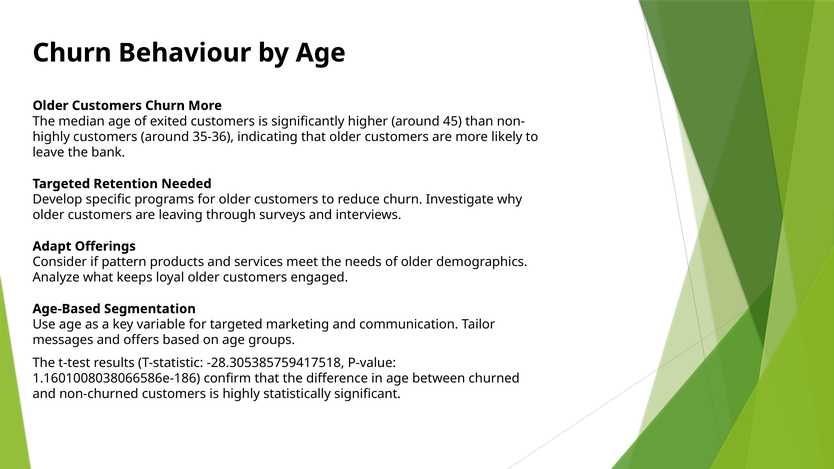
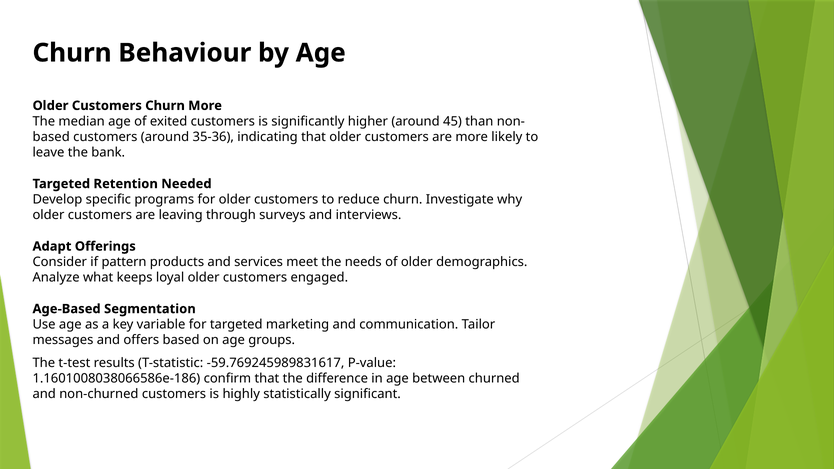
highly: highly -> based (51, 137)
-28.305385759417518: -28.305385759417518 -> -59.769245989831617 (276, 363)
